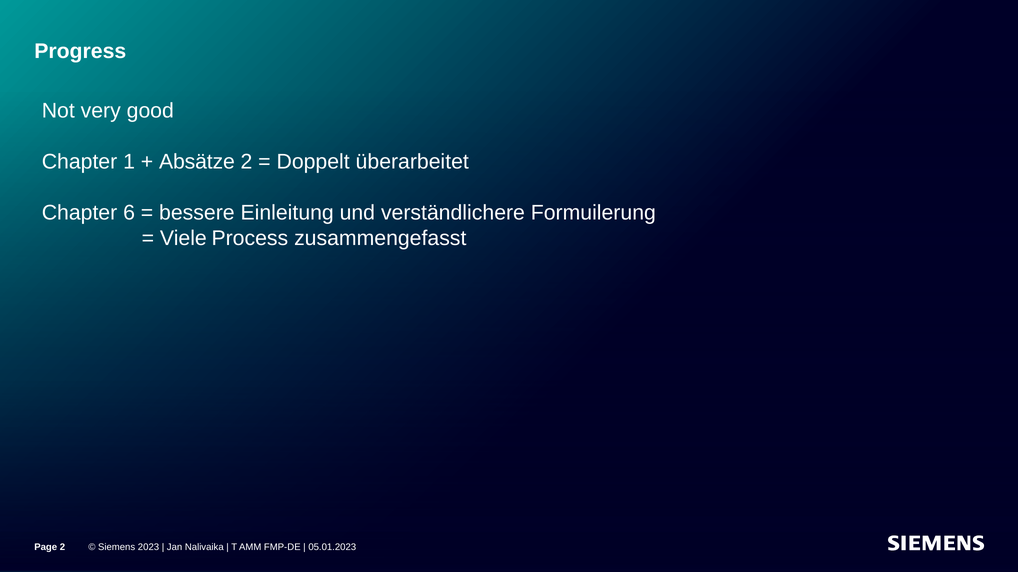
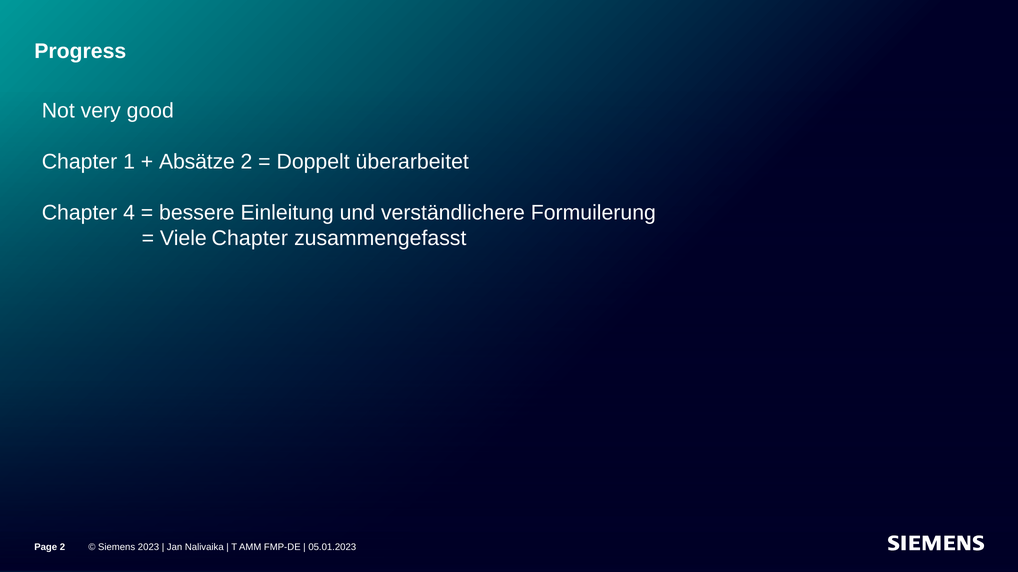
6: 6 -> 4 (129, 213)
Viele Process: Process -> Chapter (250, 238)
